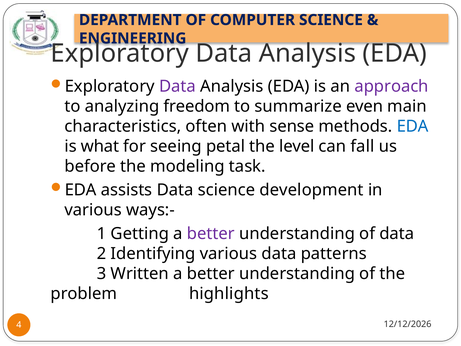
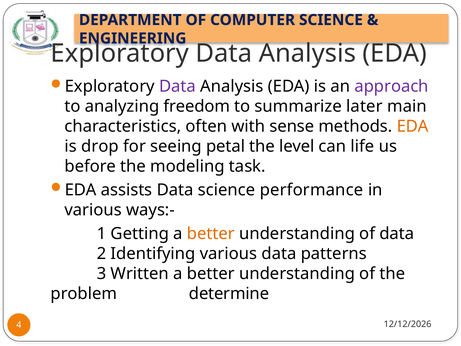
even: even -> later (364, 106)
EDA colour: blue -> orange (413, 126)
what: what -> drop (100, 146)
fall: fall -> life (362, 146)
development: development -> performance (312, 190)
better colour: purple -> orange (211, 234)
highlights: highlights -> determine (229, 294)
